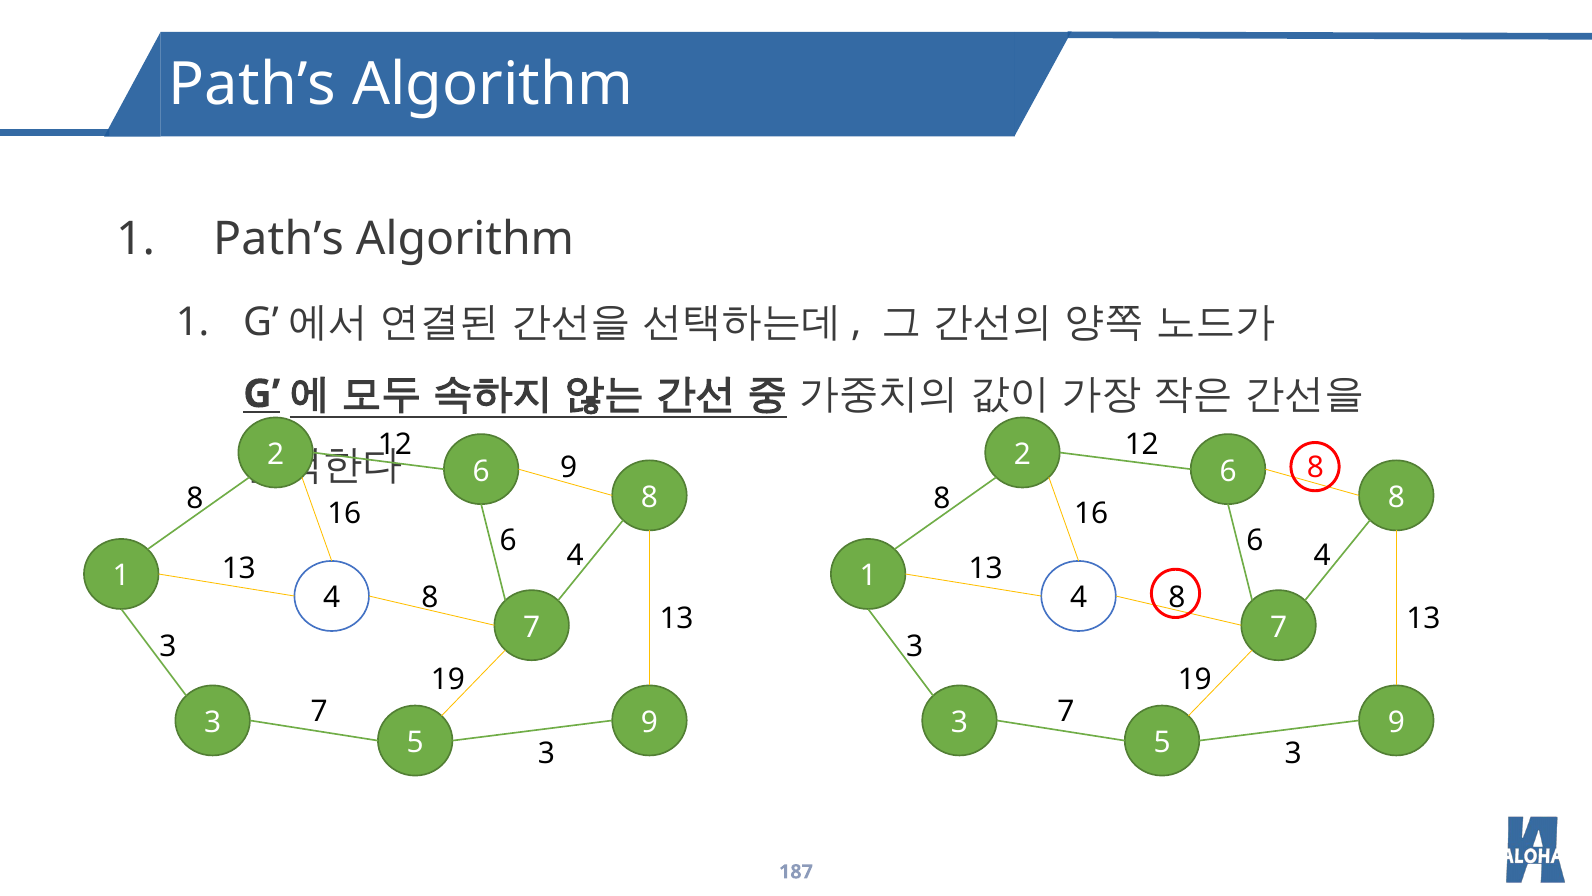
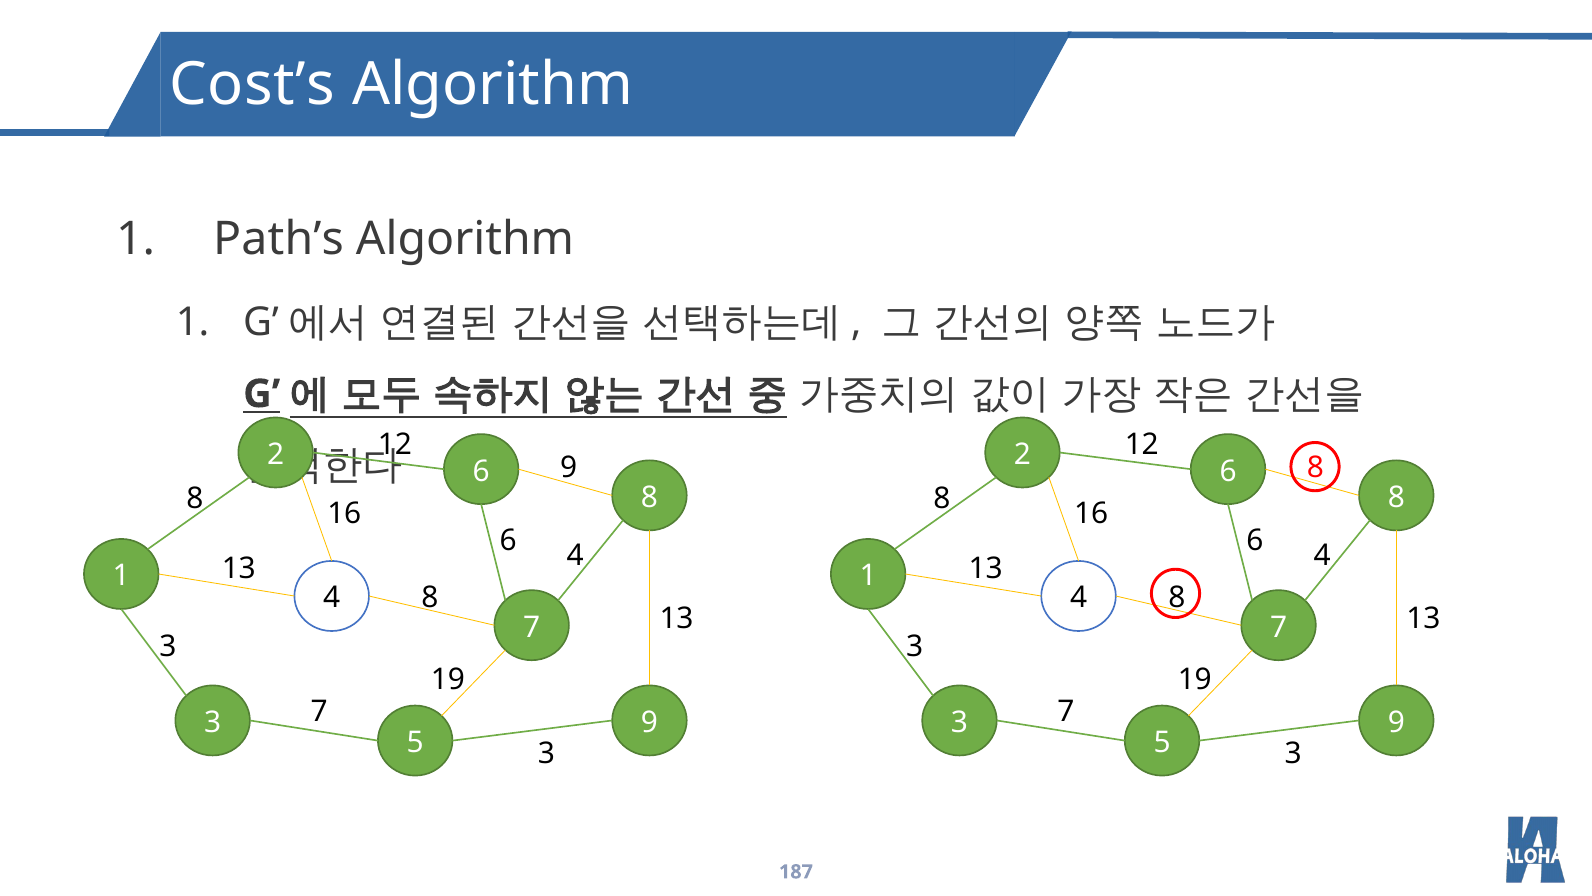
Path’s: Path’s -> Cost’s (252, 84)
